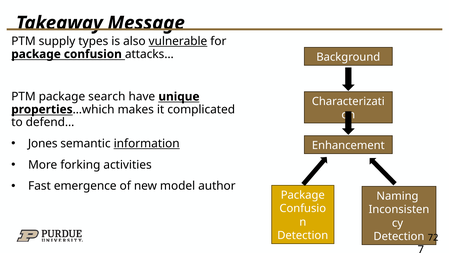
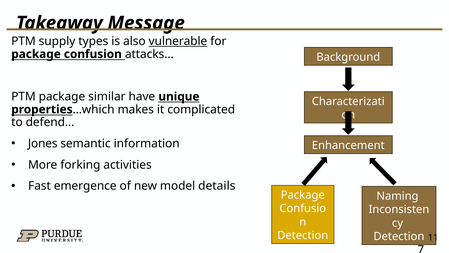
search: search -> similar (107, 96)
information underline: present -> none (147, 143)
author: author -> details (217, 186)
72: 72 -> 11 (433, 237)
